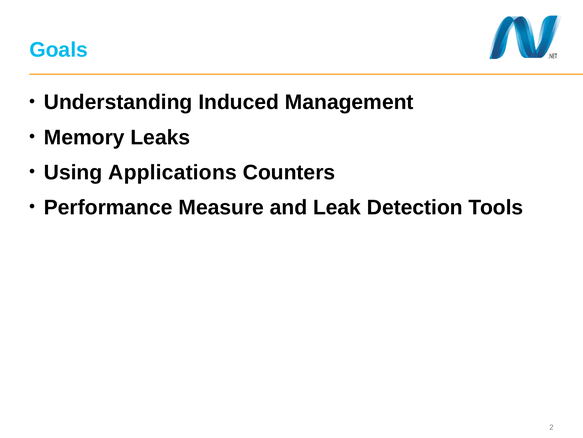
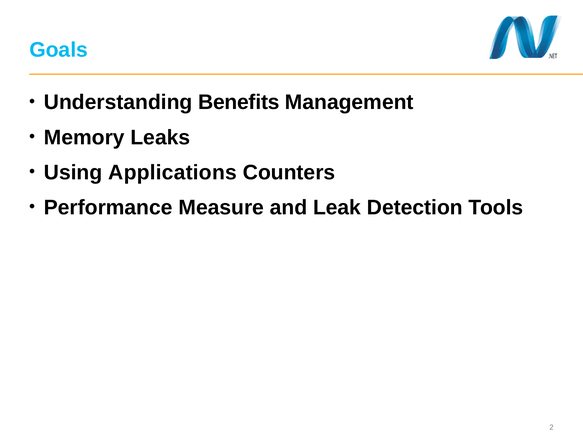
Induced: Induced -> Benefits (239, 102)
